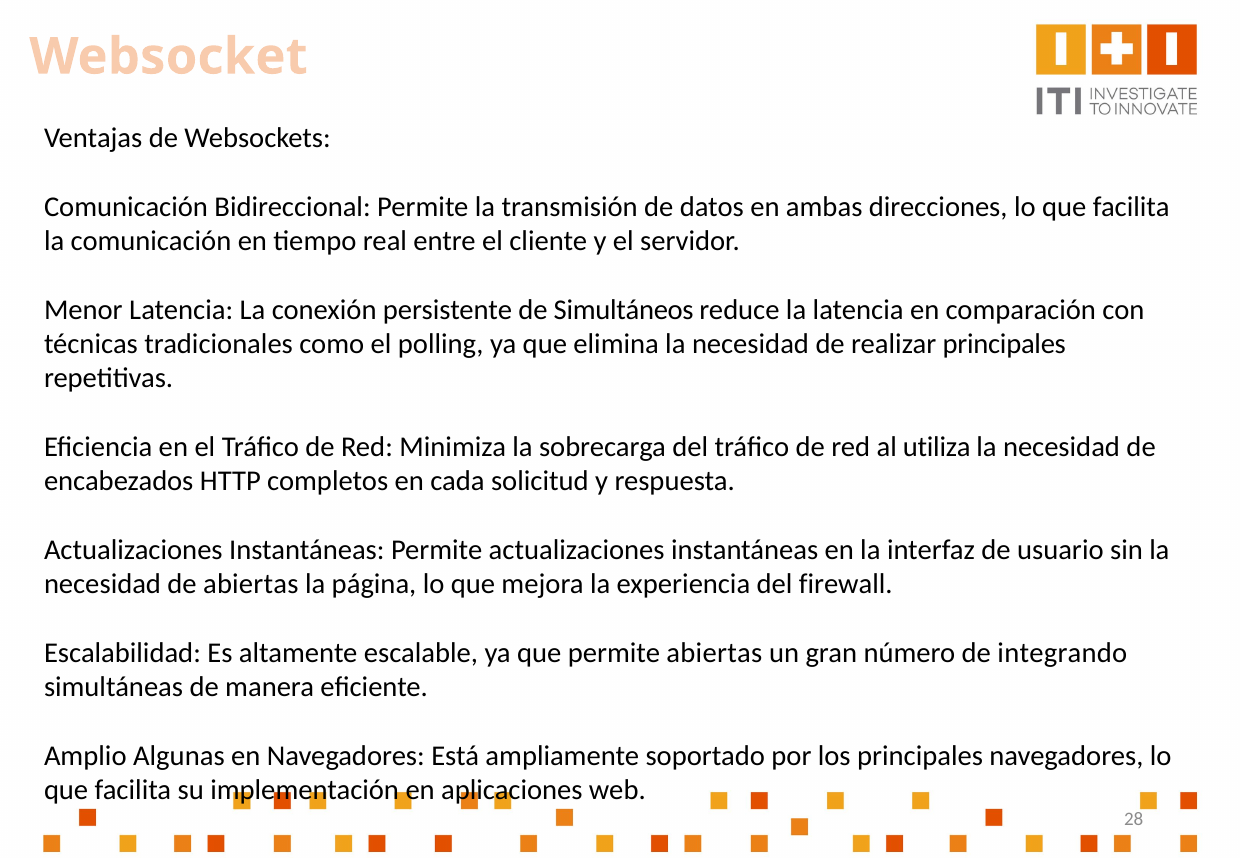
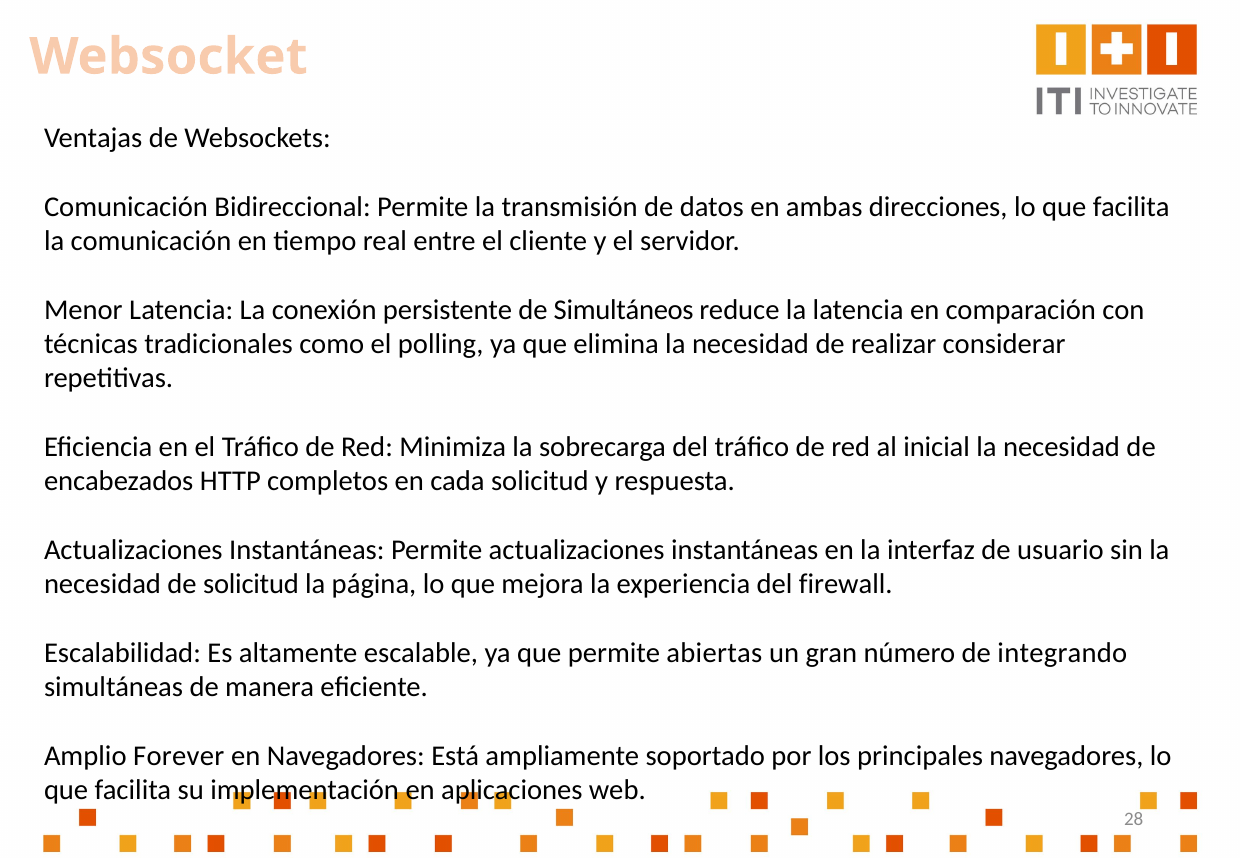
realizar principales: principales -> considerar (1004, 344)
utiliza: utiliza -> inicial (937, 447)
de abiertas: abiertas -> solicitud (251, 585)
Algunas: Algunas -> Forever (179, 756)
